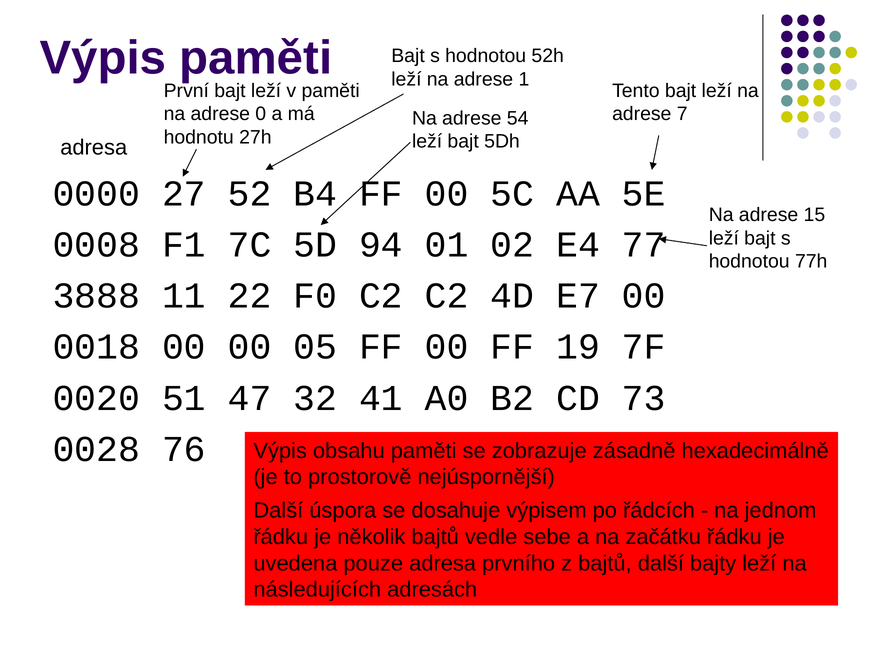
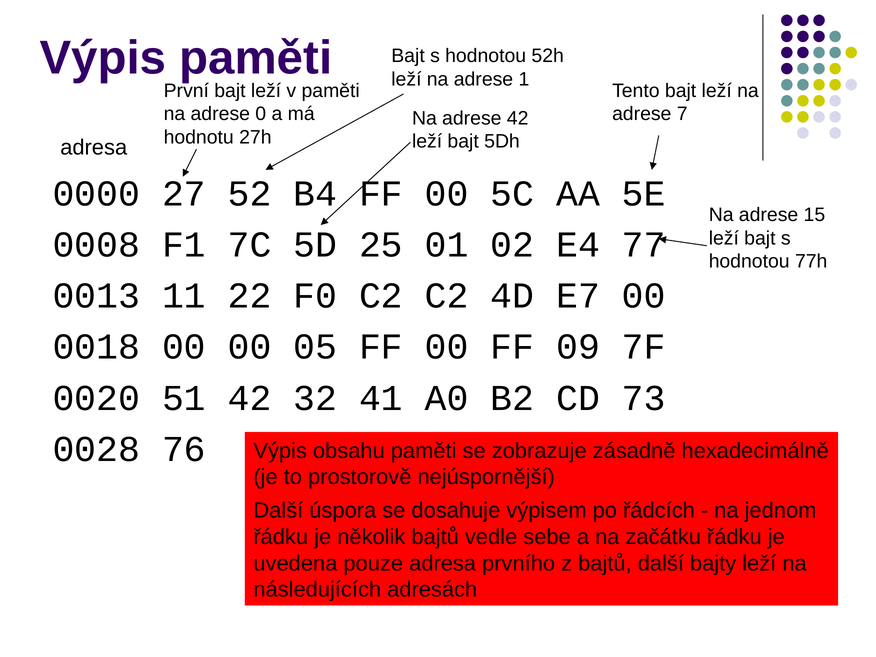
adrese 54: 54 -> 42 (518, 118)
94: 94 -> 25 (381, 245)
3888: 3888 -> 0013 (96, 296)
19: 19 -> 09 (578, 347)
51 47: 47 -> 42 (250, 398)
